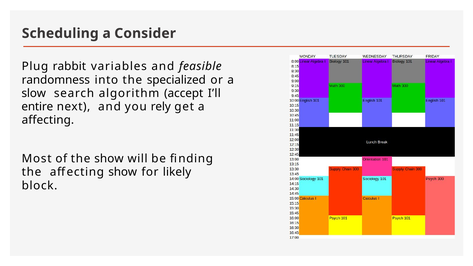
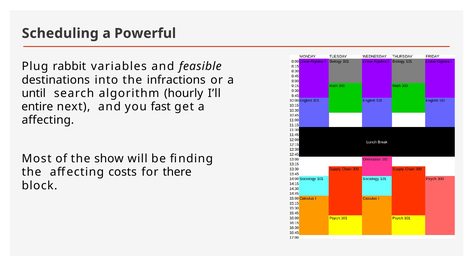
Consider: Consider -> Powerful (145, 33)
randomness: randomness -> destinations (56, 80)
specialized: specialized -> infractions (176, 80)
slow: slow -> until (34, 93)
accept: accept -> hourly (184, 93)
rely: rely -> fast (161, 107)
affecting show: show -> costs (123, 172)
likely: likely -> there (177, 172)
